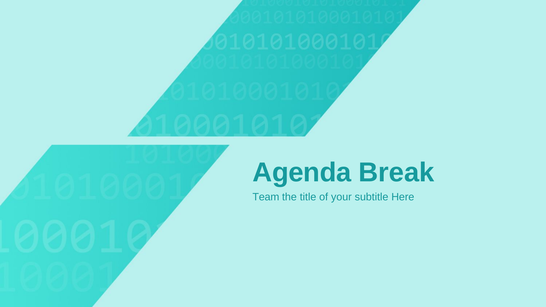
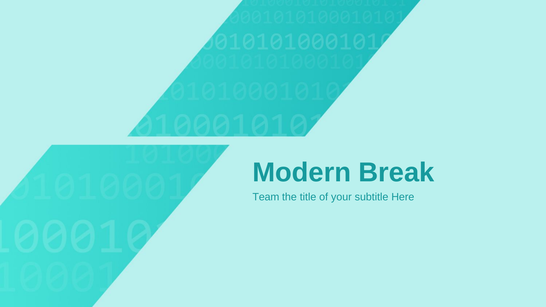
Agenda: Agenda -> Modern (302, 173)
